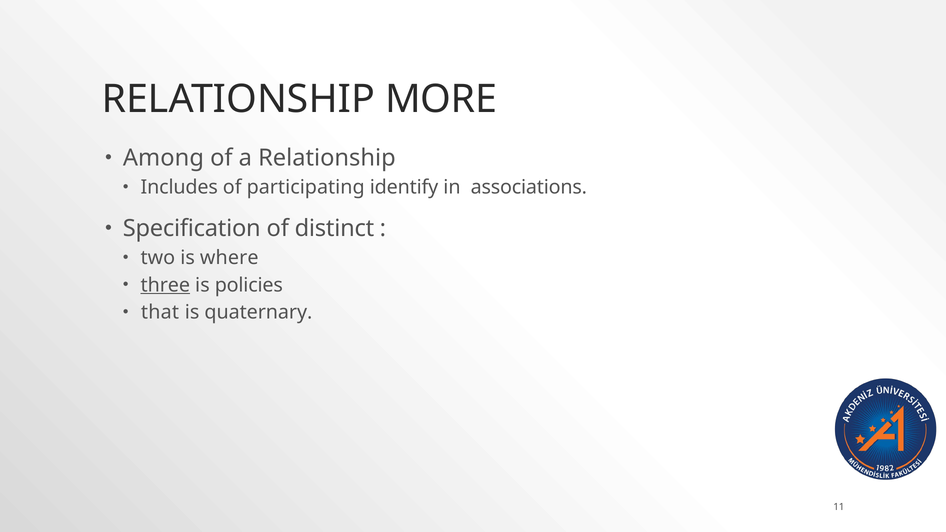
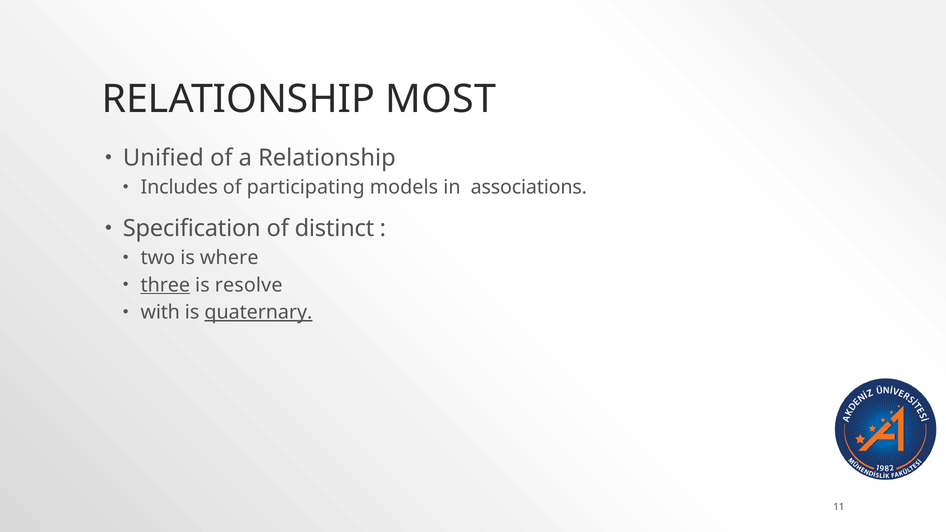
MORE: MORE -> MOST (441, 99)
Among: Among -> Unified (163, 158)
identify: identify -> models (404, 187)
policies: policies -> resolve (249, 285)
that: that -> with (160, 312)
quaternary underline: none -> present (258, 312)
